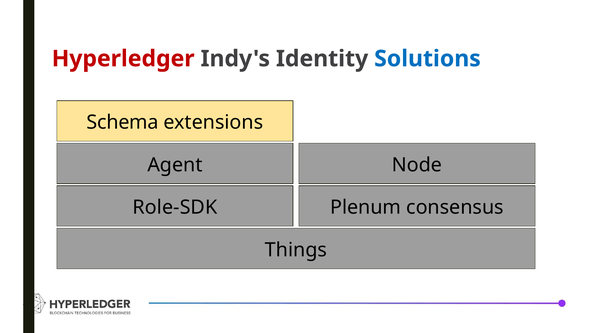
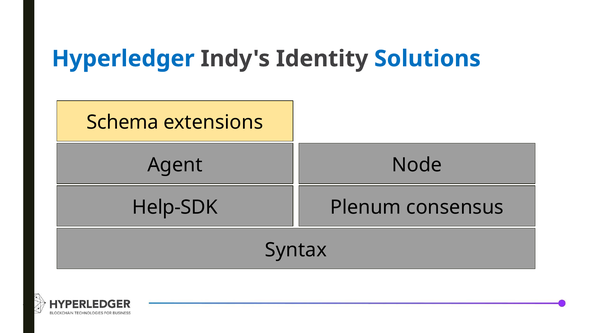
Hyperledger colour: red -> blue (123, 59)
Role-SDK: Role-SDK -> Help-SDK (175, 207)
Things: Things -> Syntax (296, 250)
